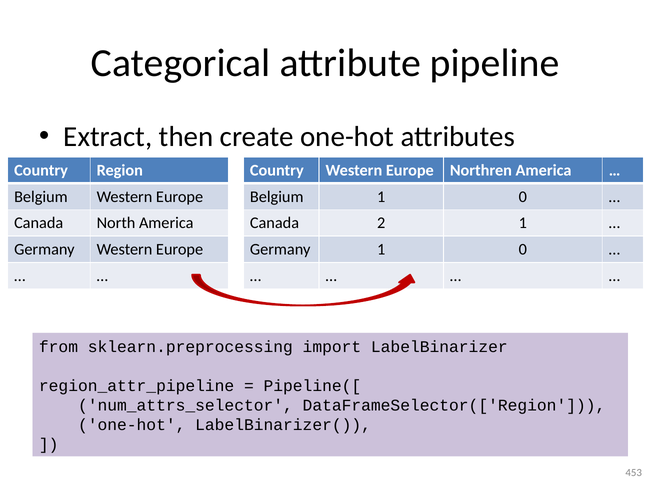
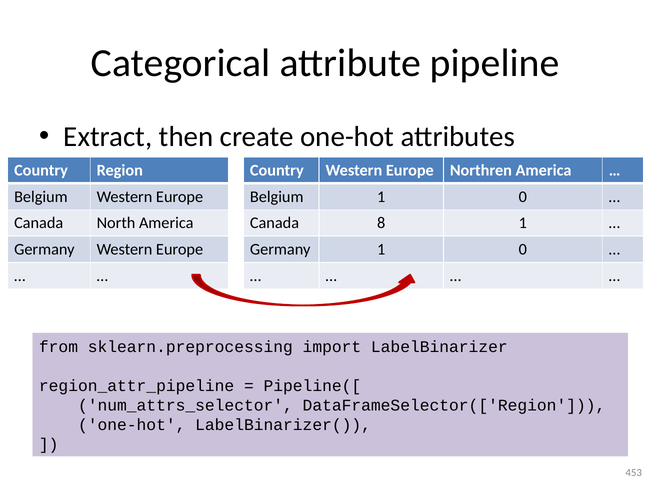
2: 2 -> 8 (381, 223)
